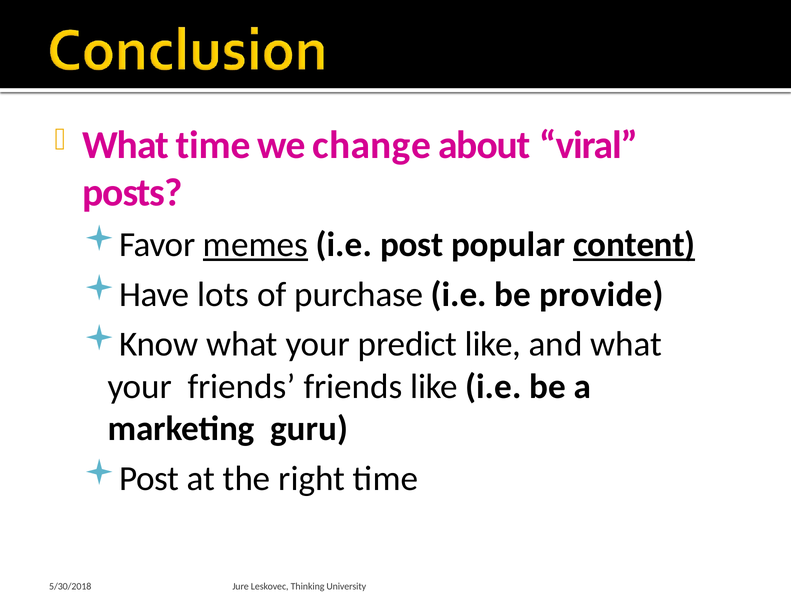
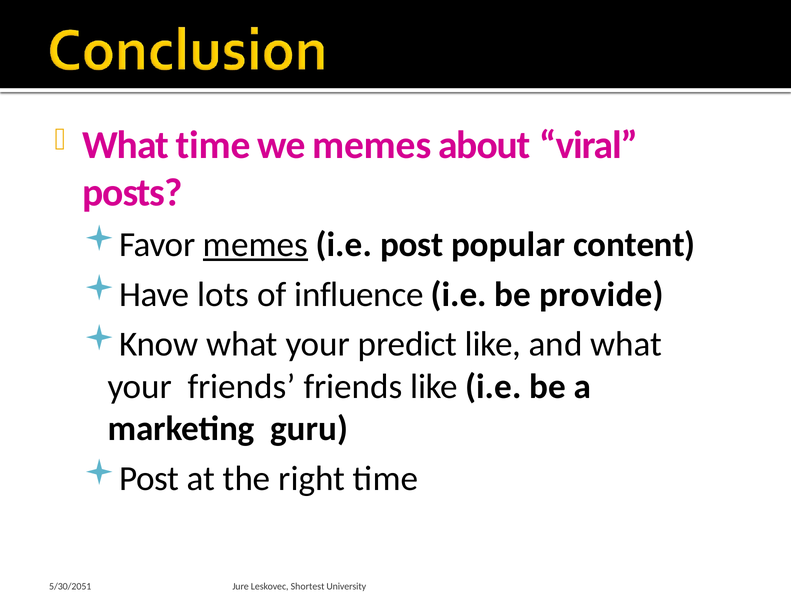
we change: change -> memes (372, 145)
content underline: present -> none (634, 245)
purchase: purchase -> influence (359, 295)
5/30/2018: 5/30/2018 -> 5/30/2051 (70, 587)
Thinking: Thinking -> Shortest (308, 587)
